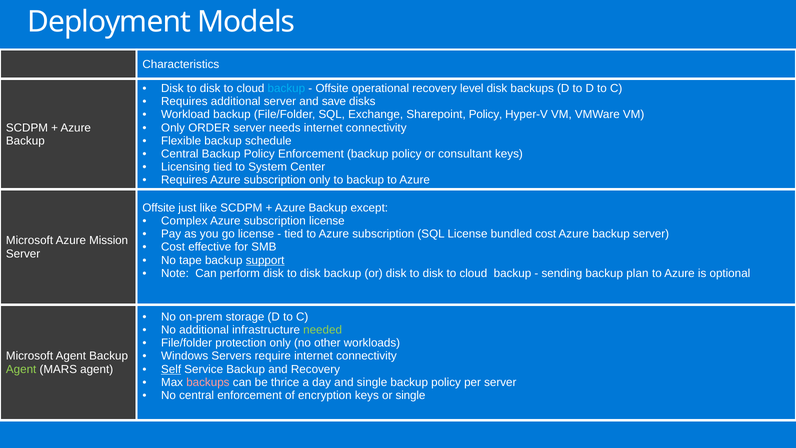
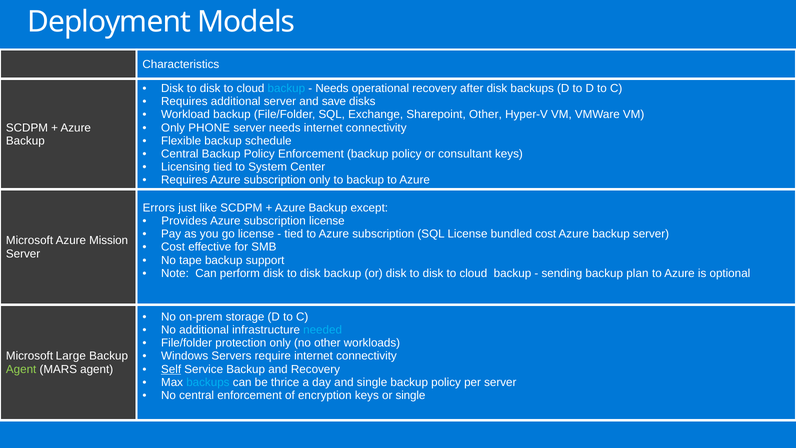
Offsite: Offsite -> Needs (332, 88)
level: level -> after (472, 88)
Sharepoint Policy: Policy -> Other (485, 115)
ORDER: ORDER -> PHONE (209, 128)
Offsite: Offsite -> Errors (159, 208)
Complex: Complex -> Provides (184, 221)
support underline: present -> none (265, 260)
needed colour: light green -> light blue (323, 330)
Microsoft Agent: Agent -> Large (71, 356)
backups colour: pink -> light blue (208, 382)
